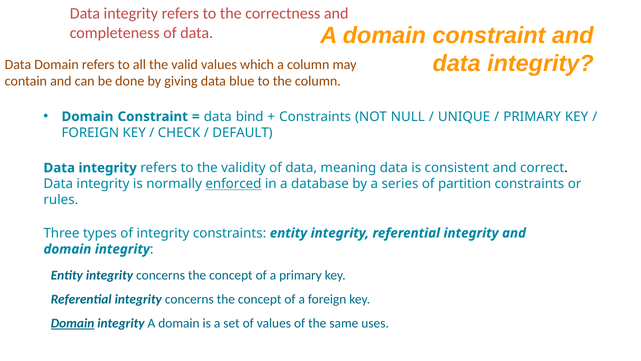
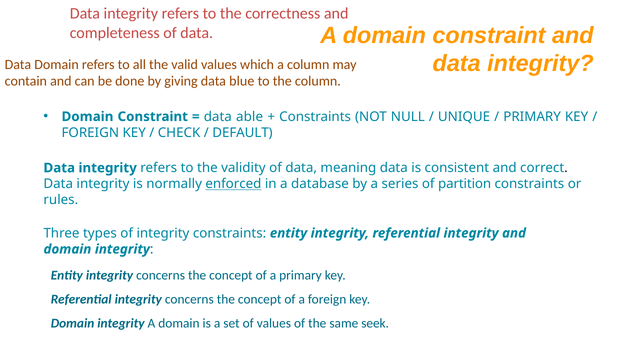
bind: bind -> able (250, 116)
Domain underline: present -> none (73, 323)
uses: uses -> seek (375, 323)
